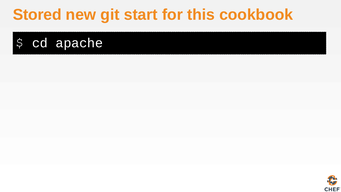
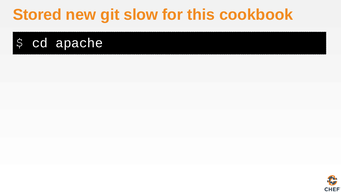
start: start -> slow (141, 15)
